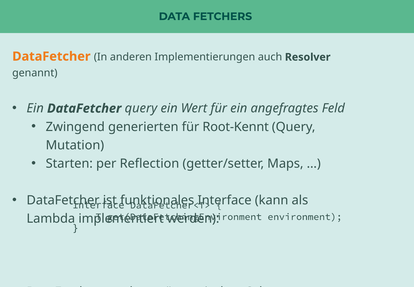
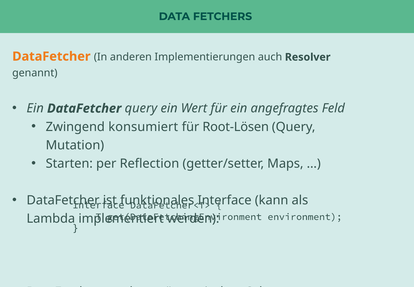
generierten: generierten -> konsumiert (143, 127)
Root-Kennt: Root-Kennt -> Root-Lösen (236, 127)
